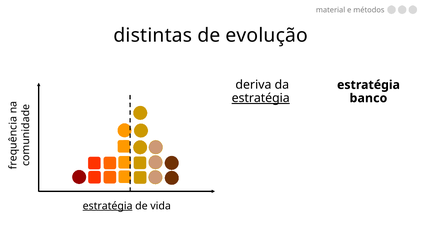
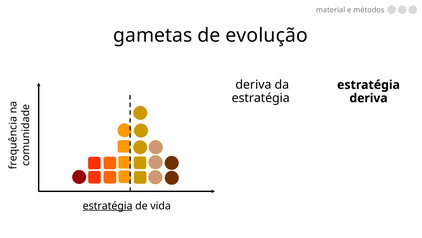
distintas: distintas -> gametas (153, 35)
estratégia underline: present -> none (261, 98)
banco: banco -> deriva (369, 98)
